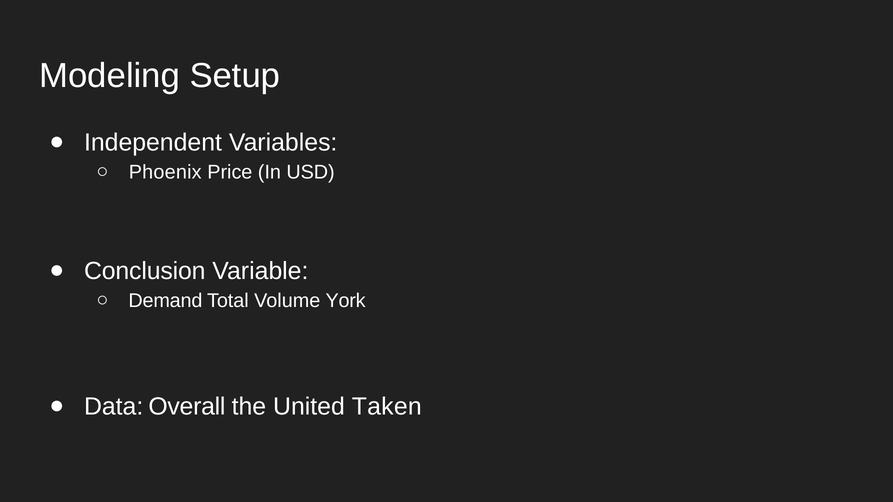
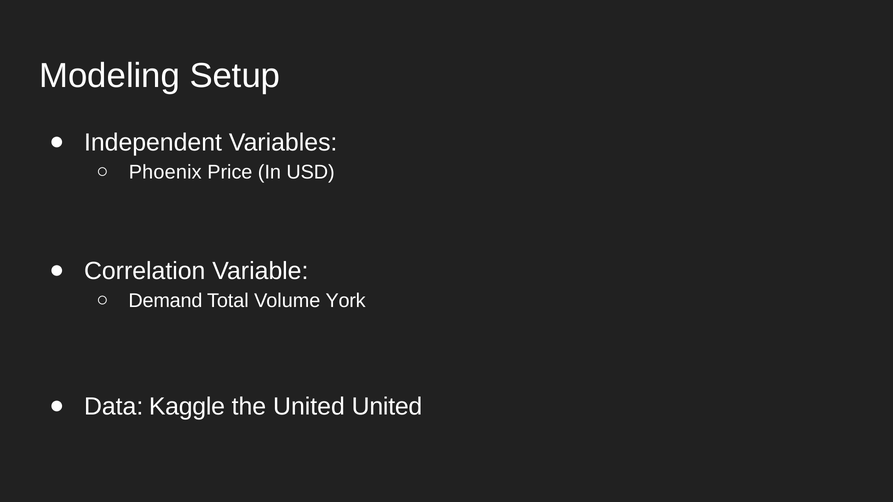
Conclusion: Conclusion -> Correlation (145, 271)
Overall: Overall -> Kaggle (187, 407)
United Taken: Taken -> United (387, 407)
